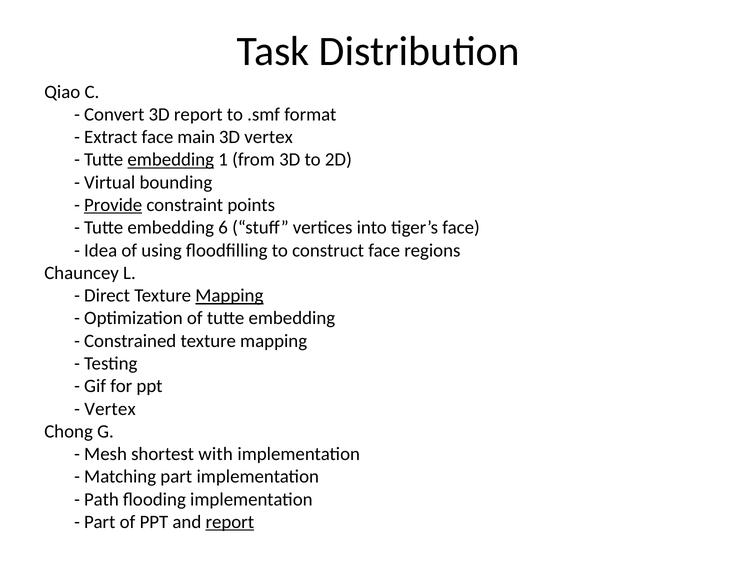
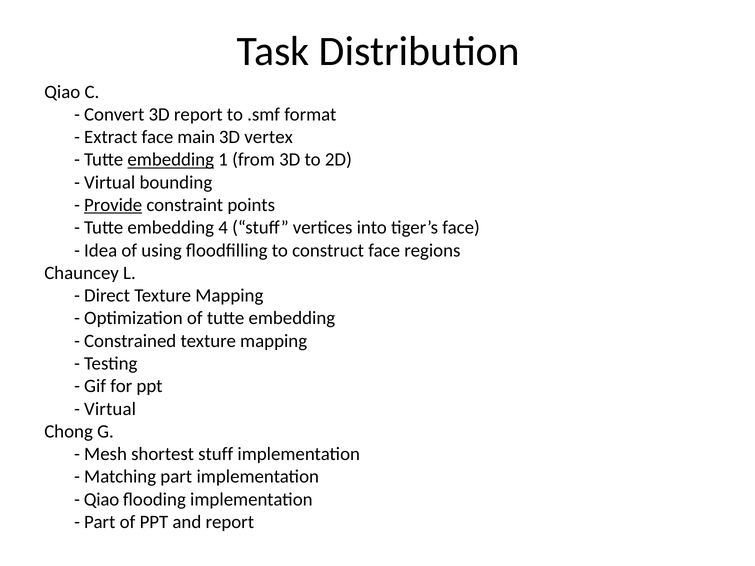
6: 6 -> 4 (223, 228)
Mapping underline: present -> none (229, 296)
Vertex: Vertex -> Virtual (110, 409)
shortest with: with -> stuff (216, 454)
Path: Path -> Qiao (101, 500)
report underline: present -> none (230, 522)
